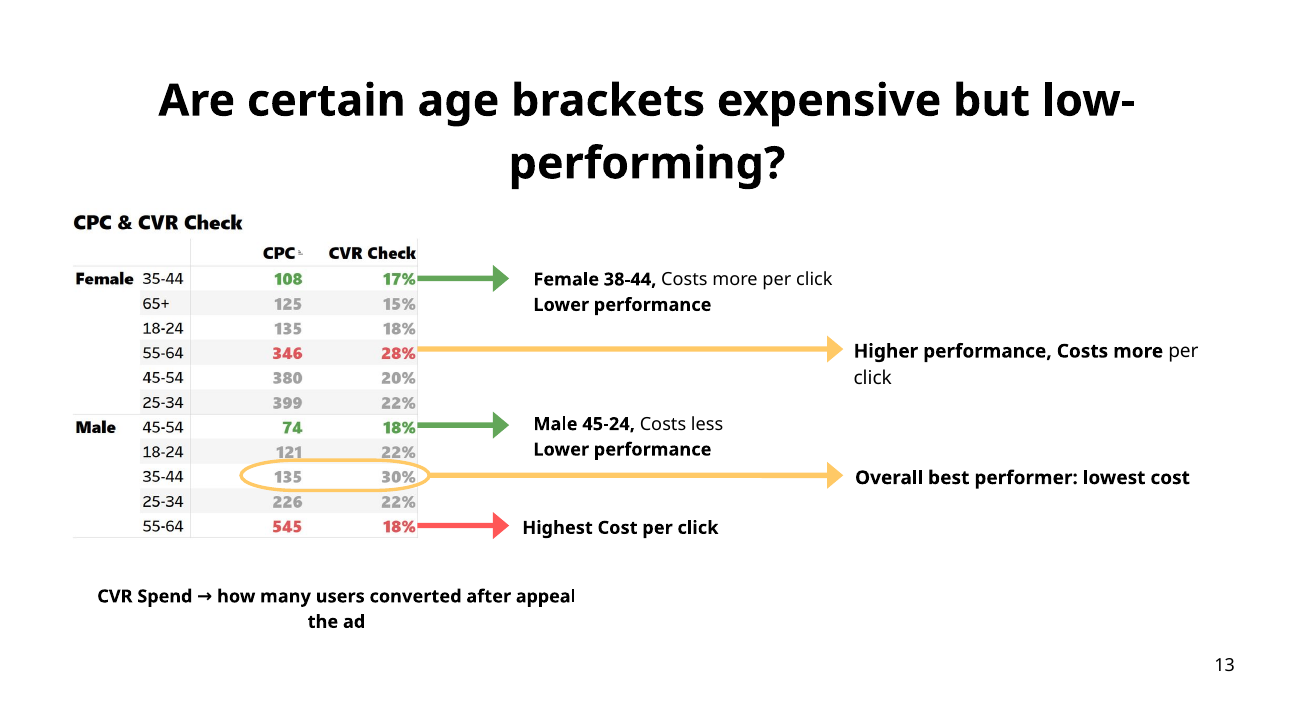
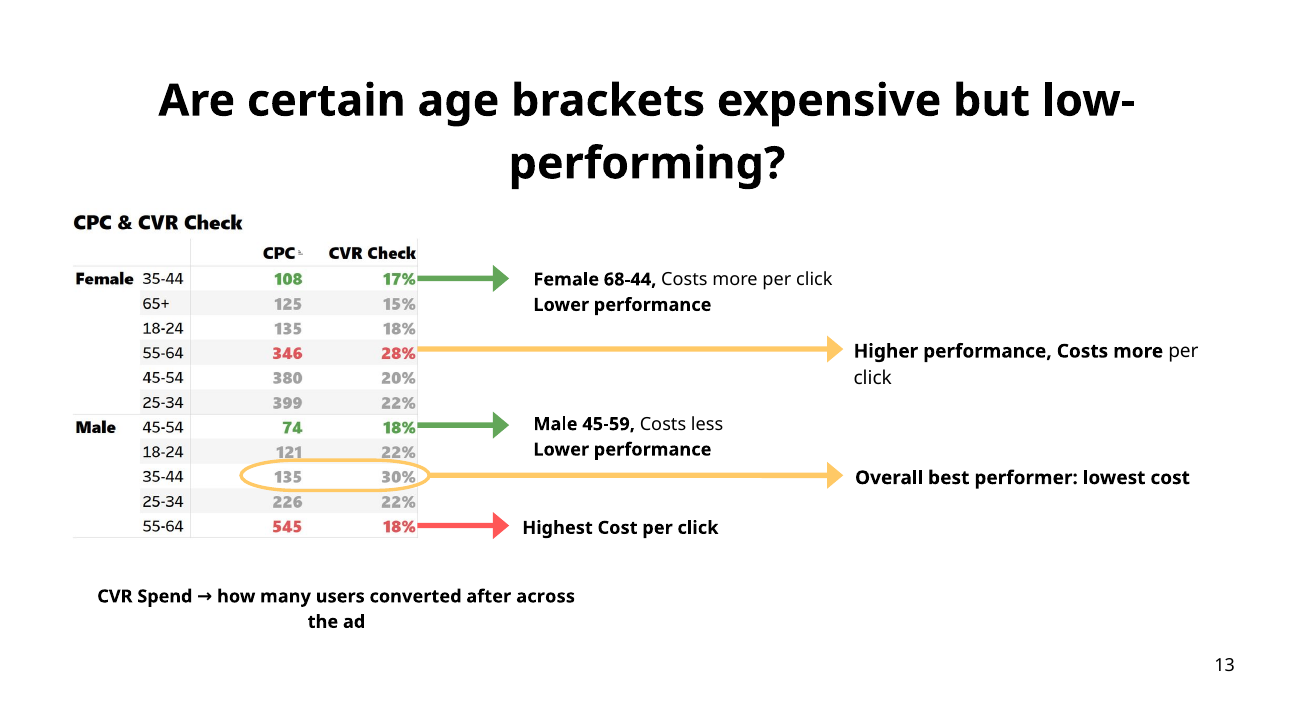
38-44: 38-44 -> 68-44 (630, 280)
45-24: 45-24 -> 45-59 (609, 425)
appeal: appeal -> across (546, 597)
